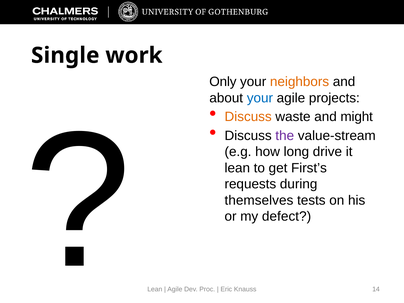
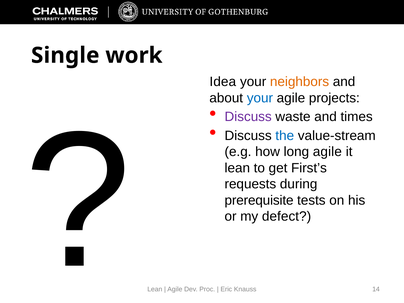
Only: Only -> Idea (223, 82)
Discuss colour: orange -> purple (248, 117)
might: might -> times (357, 117)
the colour: purple -> blue (285, 136)
long drive: drive -> agile (327, 152)
themselves: themselves -> prerequisite (259, 200)
